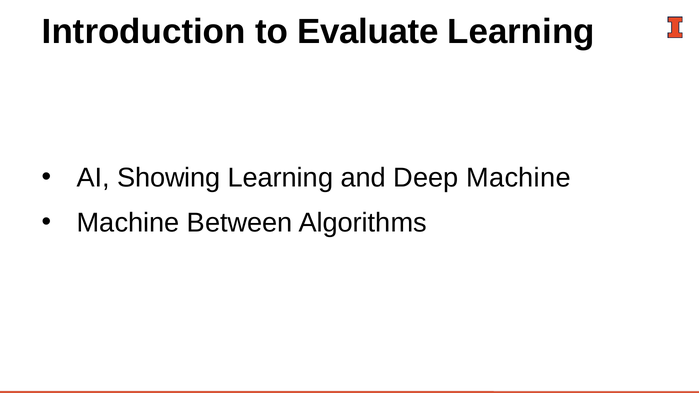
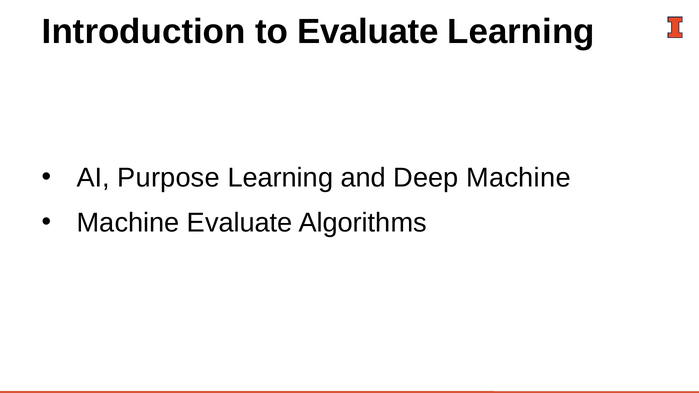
Showing: Showing -> Purpose (169, 178)
Machine Between: Between -> Evaluate (240, 223)
